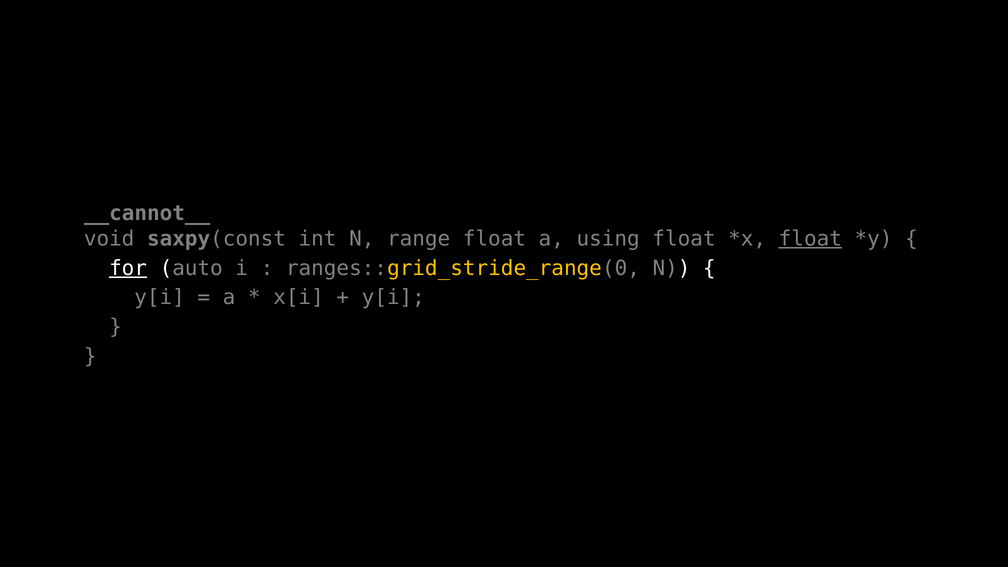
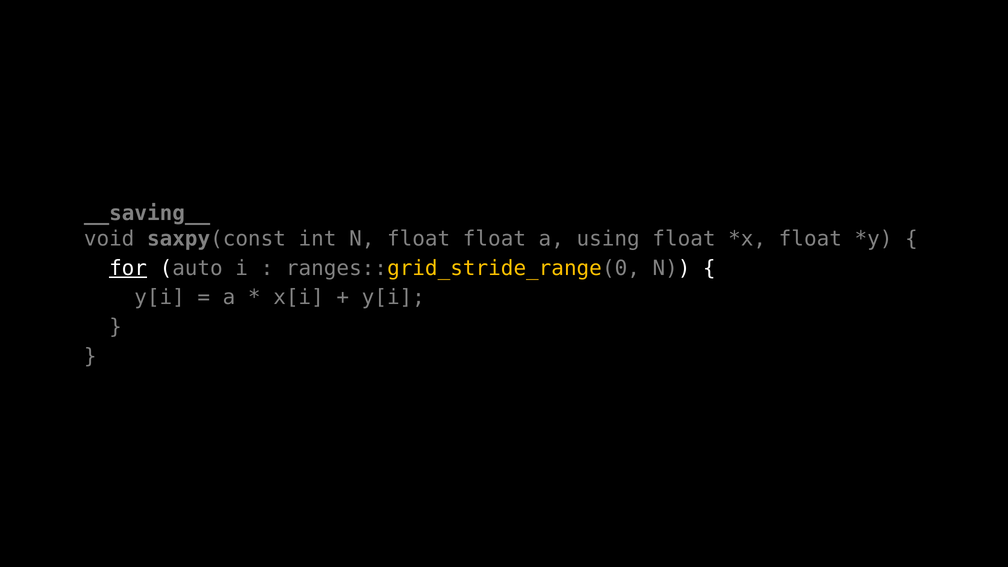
__cannot__: __cannot__ -> __saving__ (147, 214)
N range: range -> float (419, 239)
float underline: present -> none (810, 239)
